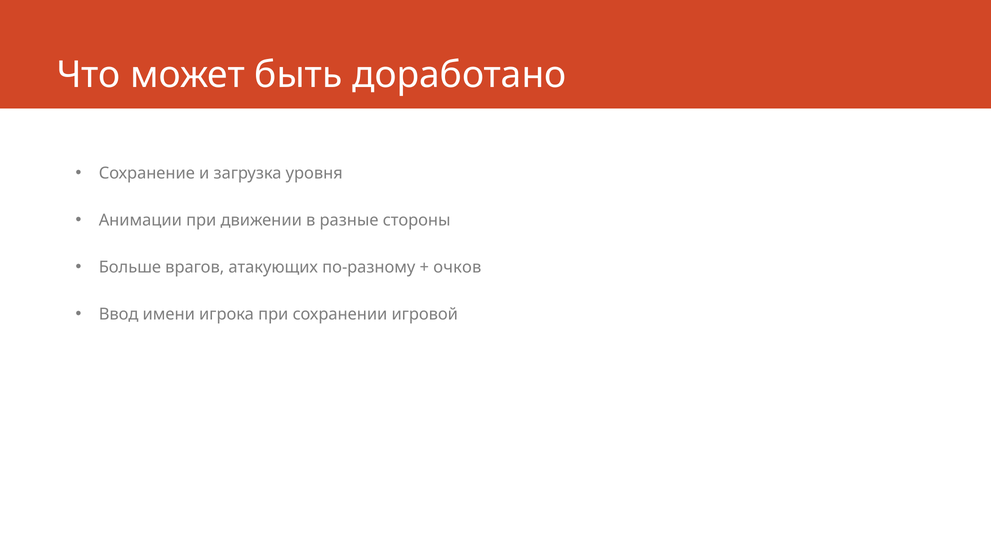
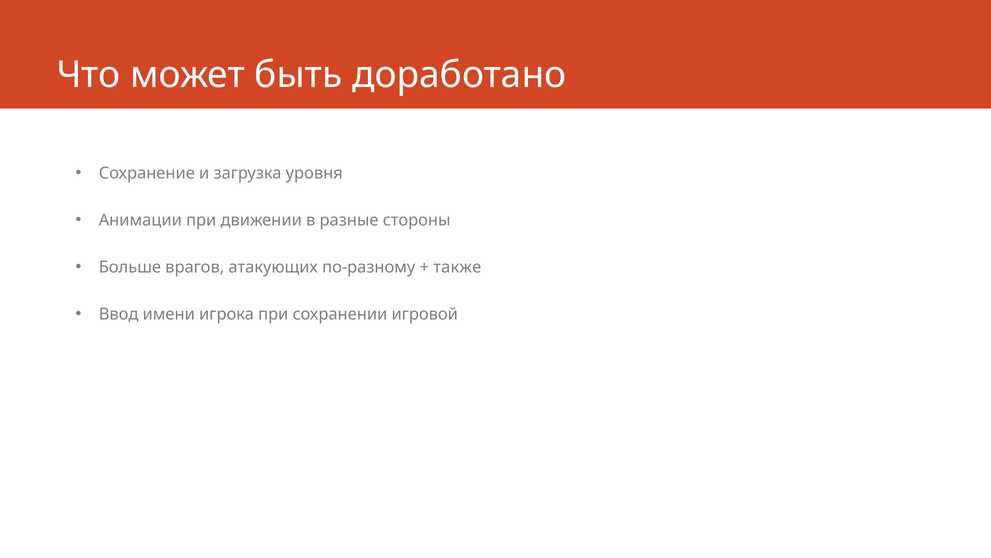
очков: очков -> также (457, 267)
